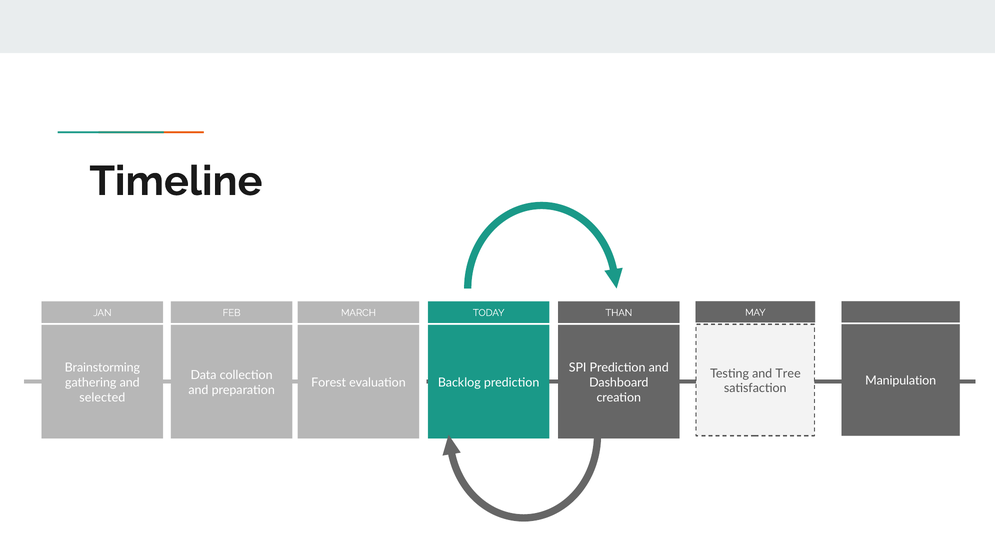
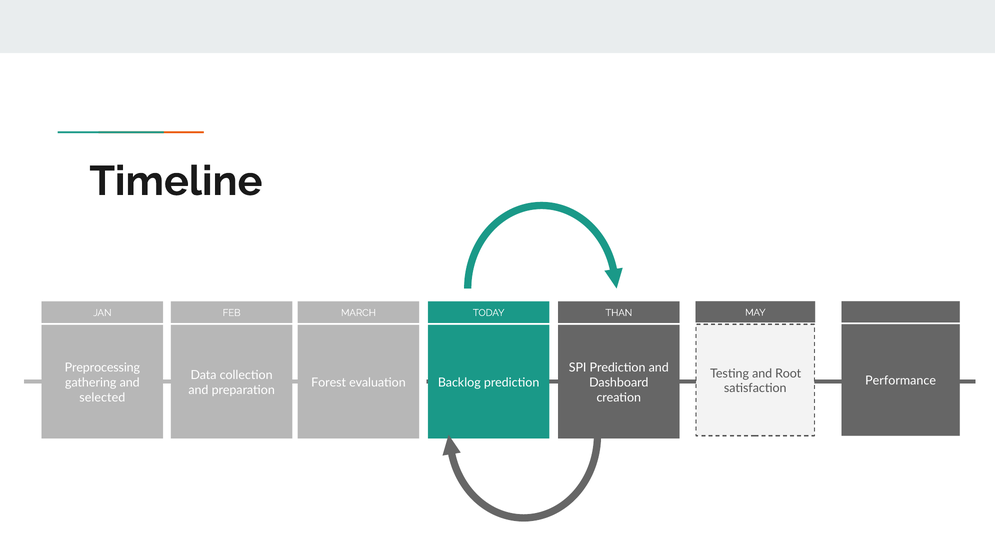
Brainstorming: Brainstorming -> Preprocessing (102, 367)
Tree: Tree -> Root (788, 373)
Manipulation: Manipulation -> Performance (901, 381)
